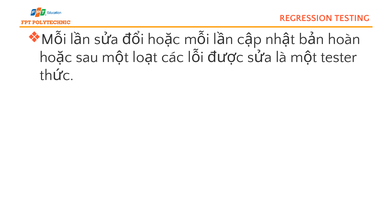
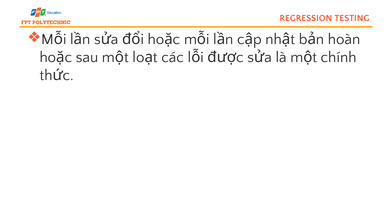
tester: tester -> chính (339, 57)
